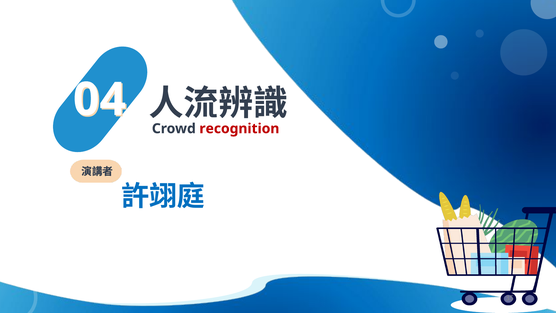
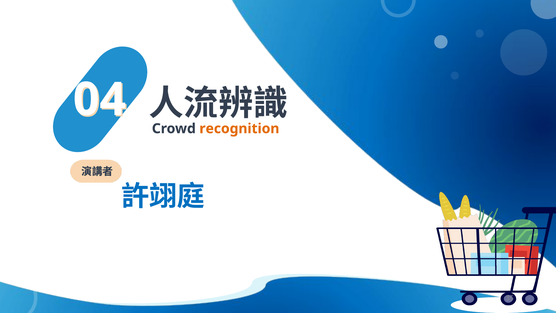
recognition colour: red -> orange (239, 129)
